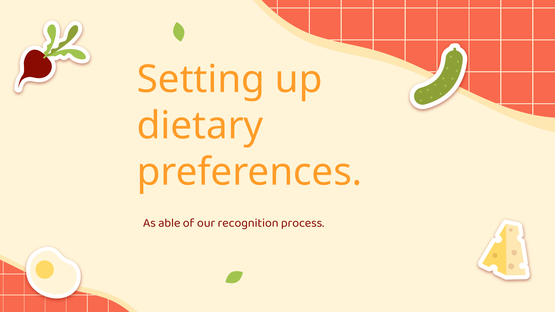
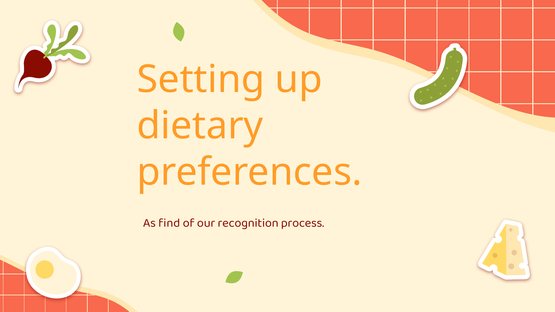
able: able -> find (169, 223)
